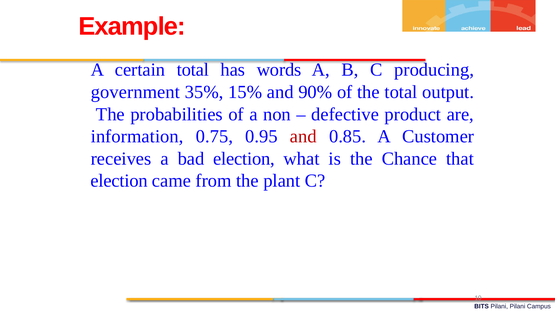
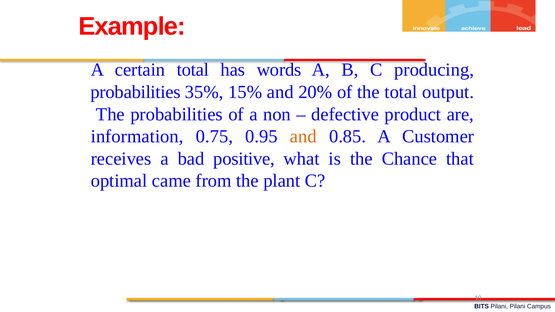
government: government -> probabilities (136, 92)
90%: 90% -> 20% (315, 92)
and colour: red -> orange (303, 137)
bad election: election -> positive (244, 159)
election: election -> optimal (119, 181)
